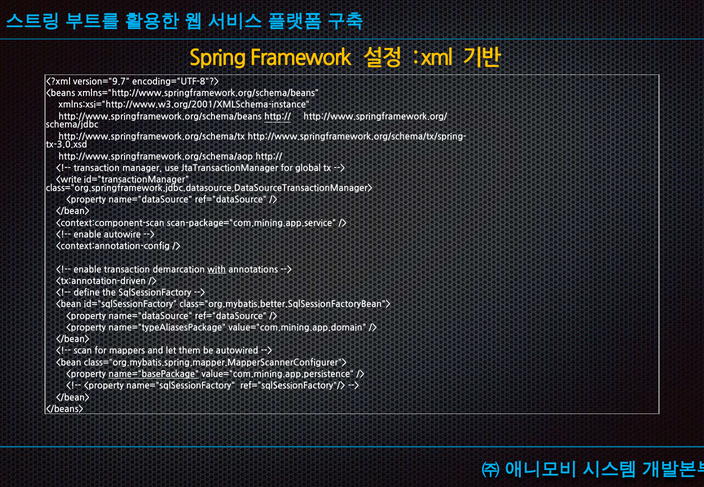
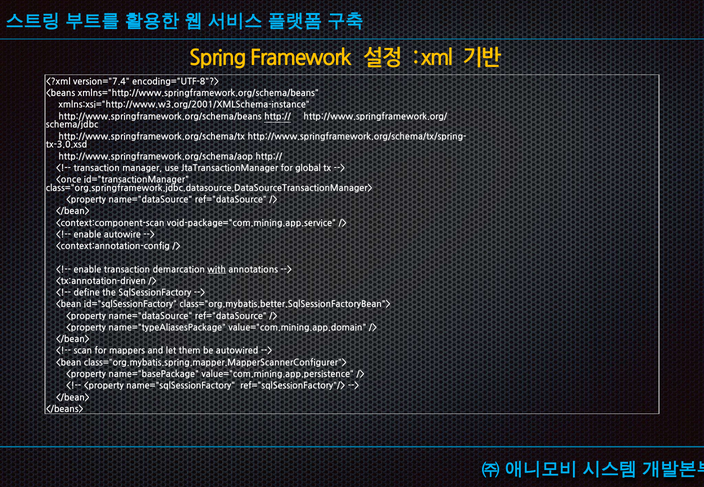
version="9.7: version="9.7 -> version="7.4 (101, 82)
<write: <write -> <once (69, 180)
scan-package="com.mining.app.service: scan-package="com.mining.app.service -> void-package="com.mining.app.service (251, 223)
name="basePackage underline: present -> none (154, 375)
